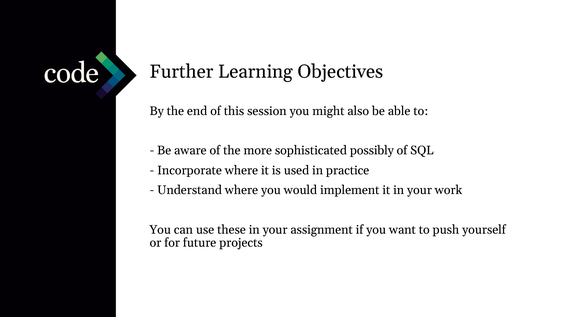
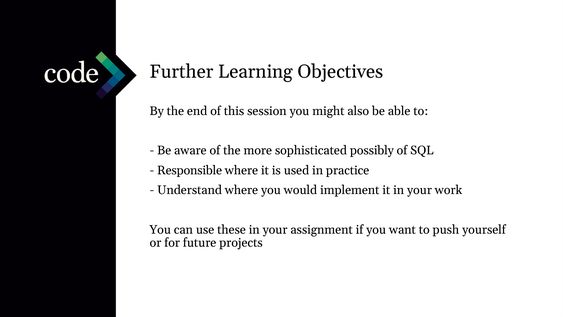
Incorporate: Incorporate -> Responsible (190, 170)
